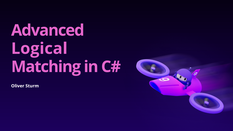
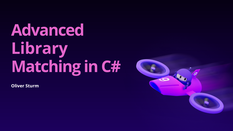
Logical: Logical -> Library (39, 49)
